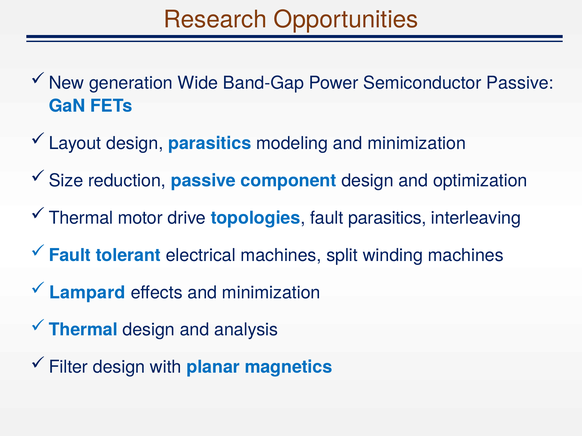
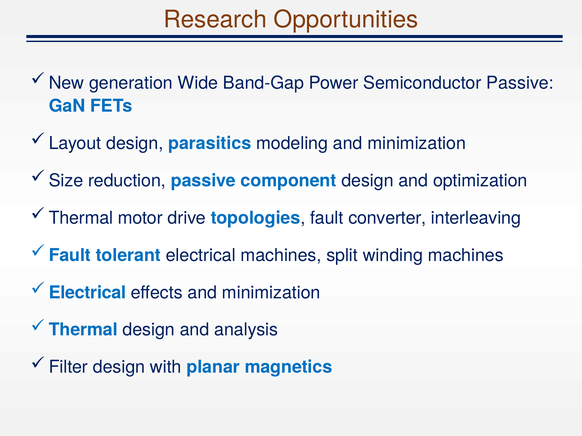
fault parasitics: parasitics -> converter (387, 218)
Lampard: Lampard -> Electrical (87, 293)
